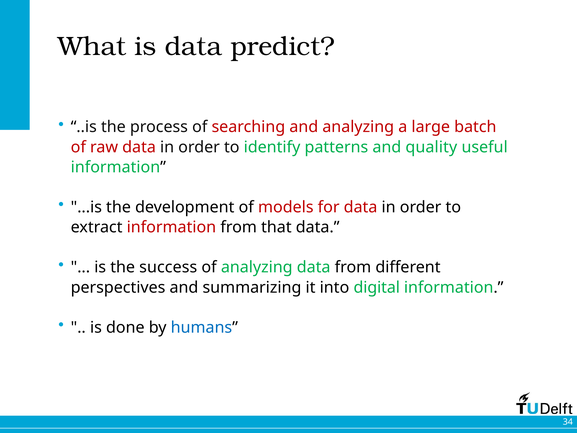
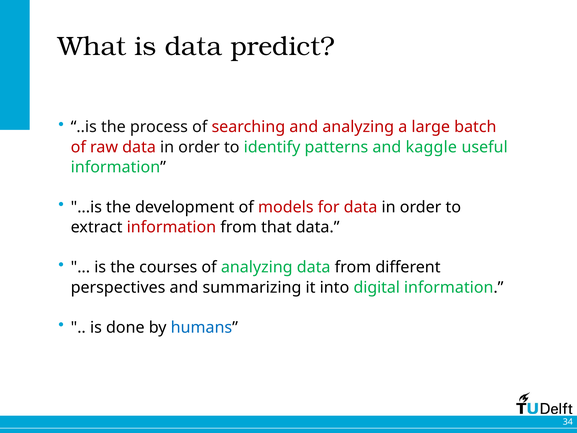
quality: quality -> kaggle (431, 147)
success: success -> courses (168, 267)
